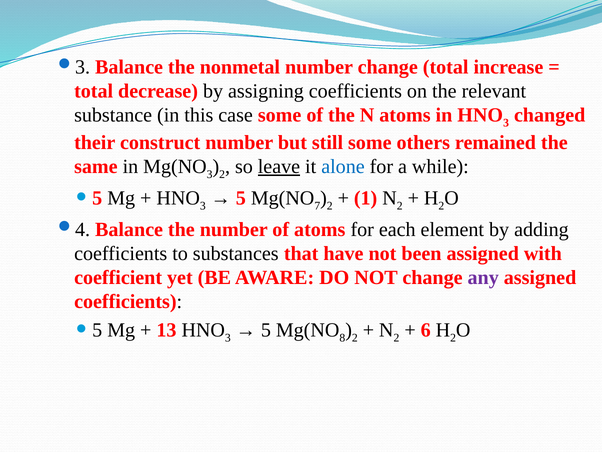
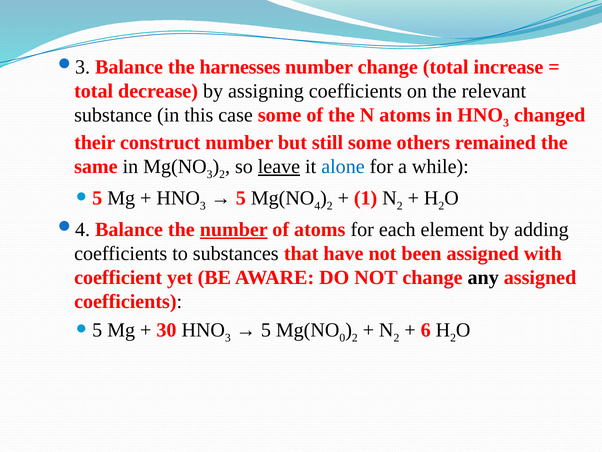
nonmetal: nonmetal -> harnesses (240, 67)
7: 7 -> 4 (317, 206)
number underline: none -> present (234, 229)
any colour: purple -> black (483, 277)
13: 13 -> 30 (166, 330)
8: 8 -> 0 (342, 337)
